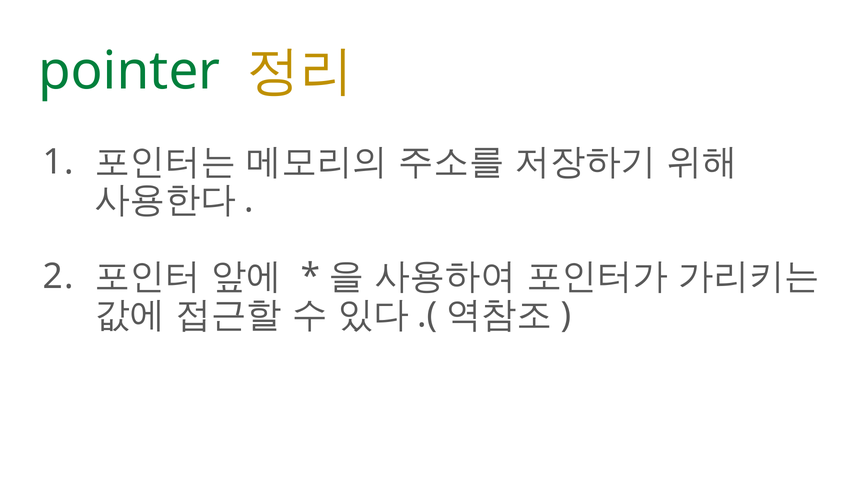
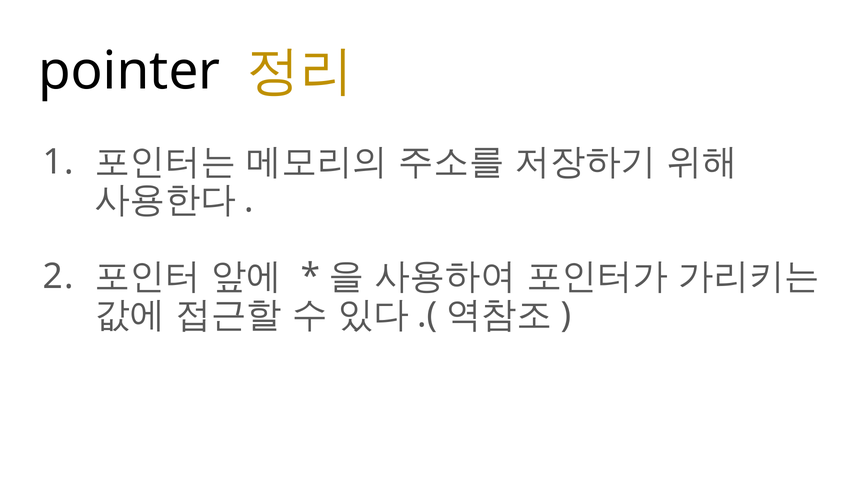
pointer colour: green -> black (129, 71)
